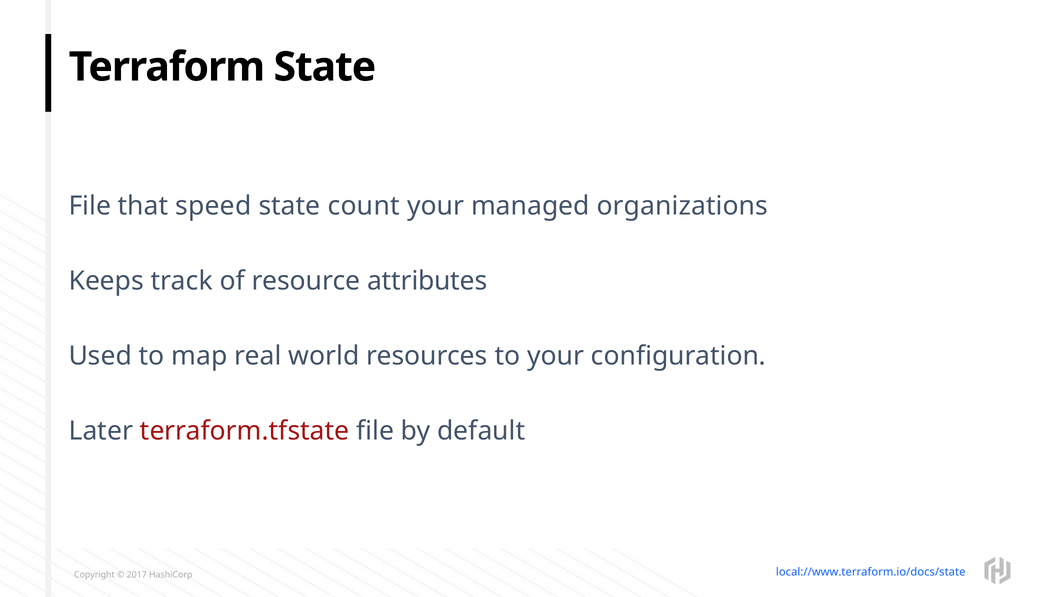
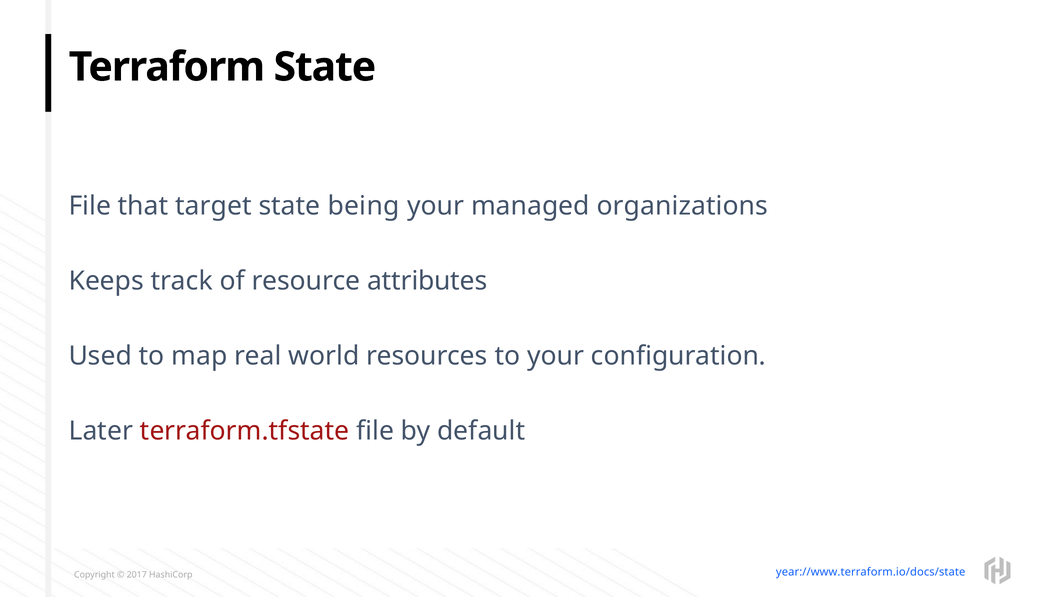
speed: speed -> target (213, 206)
count: count -> being (364, 206)
local://www.terraform.io/docs/state: local://www.terraform.io/docs/state -> year://www.terraform.io/docs/state (871, 572)
